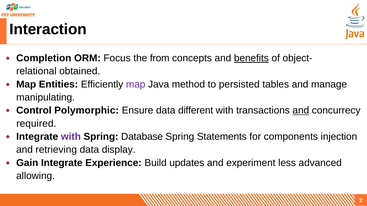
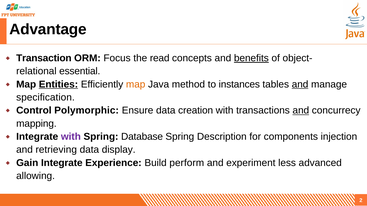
Interaction: Interaction -> Advantage (48, 30)
Completion: Completion -> Transaction (44, 58)
from: from -> read (160, 58)
obtained: obtained -> essential (80, 71)
Entities underline: none -> present (58, 84)
map colour: purple -> orange (136, 84)
persisted: persisted -> instances (239, 84)
and underline: none -> present (300, 84)
manipulating: manipulating -> specification (45, 98)
different: different -> creation (196, 111)
required: required -> mapping (36, 124)
Statements: Statements -> Description (222, 137)
updates: updates -> perform (187, 163)
